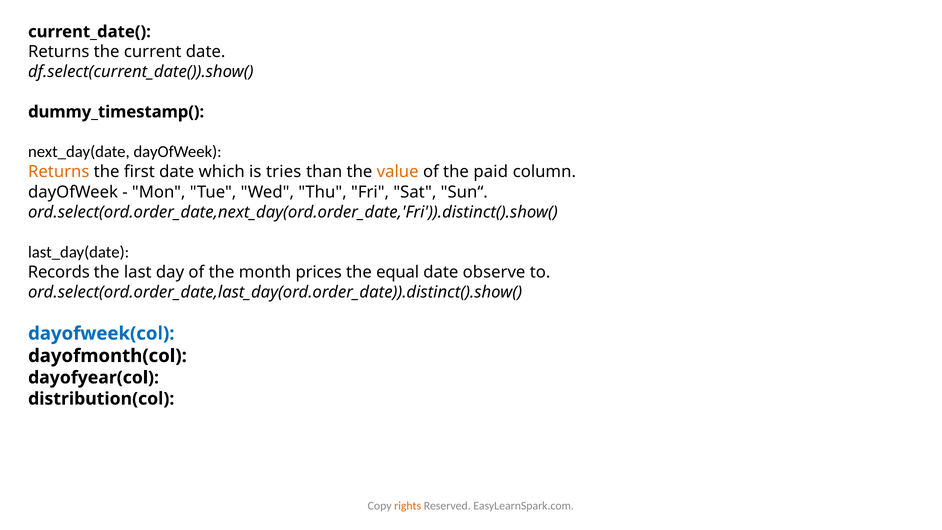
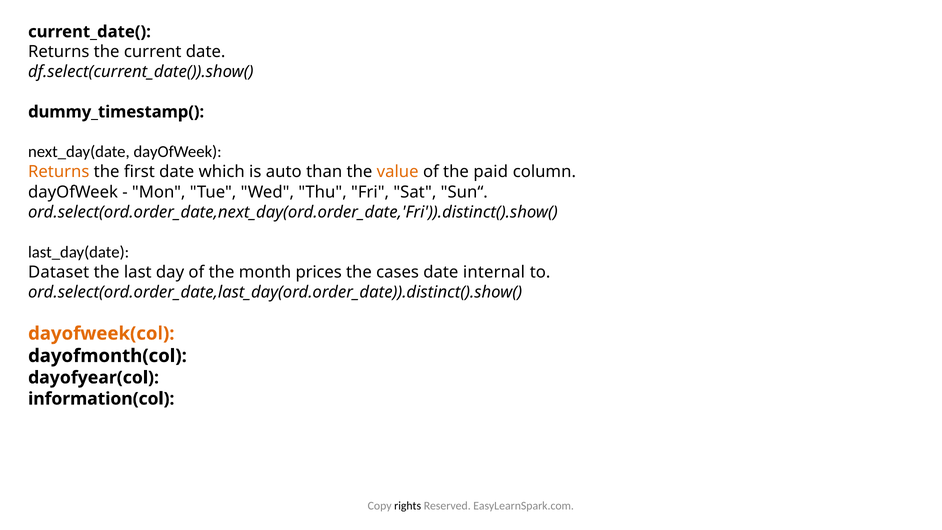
tries: tries -> auto (284, 172)
Records: Records -> Dataset (59, 272)
equal: equal -> cases (398, 272)
observe: observe -> internal (494, 272)
dayofweek(col colour: blue -> orange (101, 333)
distribution(col: distribution(col -> information(col (101, 399)
rights colour: orange -> black (408, 506)
